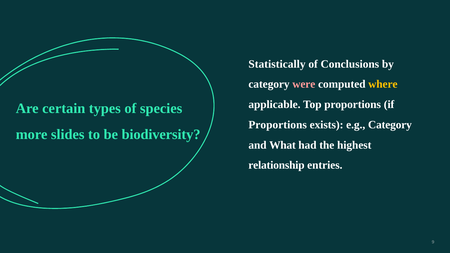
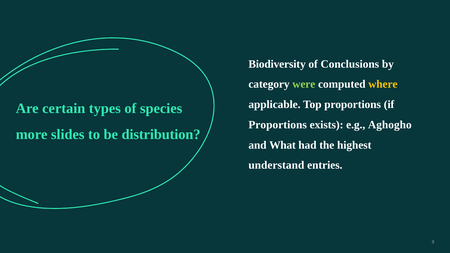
Statistically: Statistically -> Biodiversity (277, 64)
were colour: pink -> light green (304, 84)
e.g Category: Category -> Aghogho (390, 125)
biodiversity: biodiversity -> distribution (161, 134)
relationship: relationship -> understand (276, 165)
